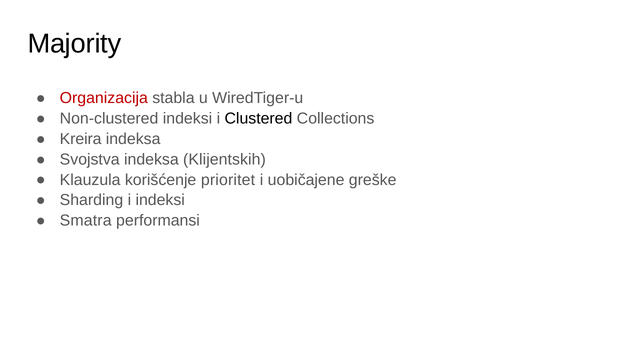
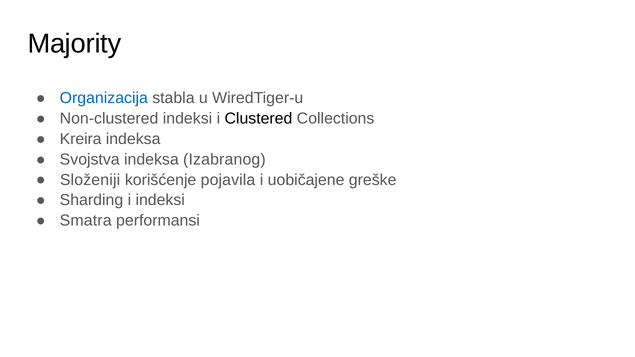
Organizacija colour: red -> blue (104, 98)
Klijentskih: Klijentskih -> Izabranog (224, 159)
Klauzula: Klauzula -> Složeniji (90, 180)
prioritet: prioritet -> pojavila (228, 180)
